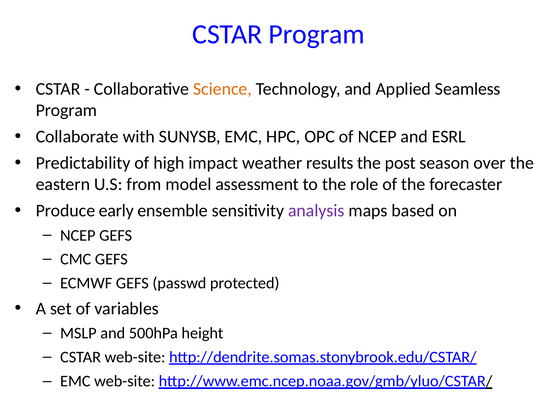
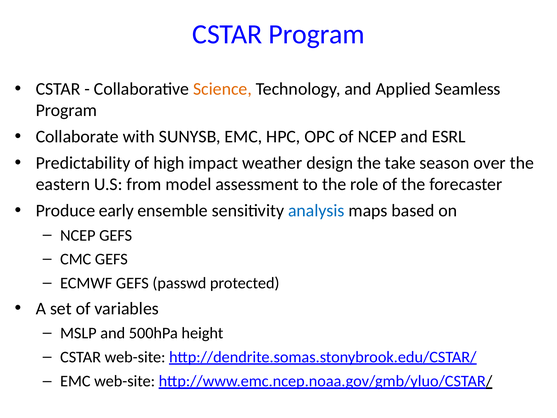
results: results -> design (330, 163)
post: post -> take (400, 163)
analysis colour: purple -> blue (316, 211)
